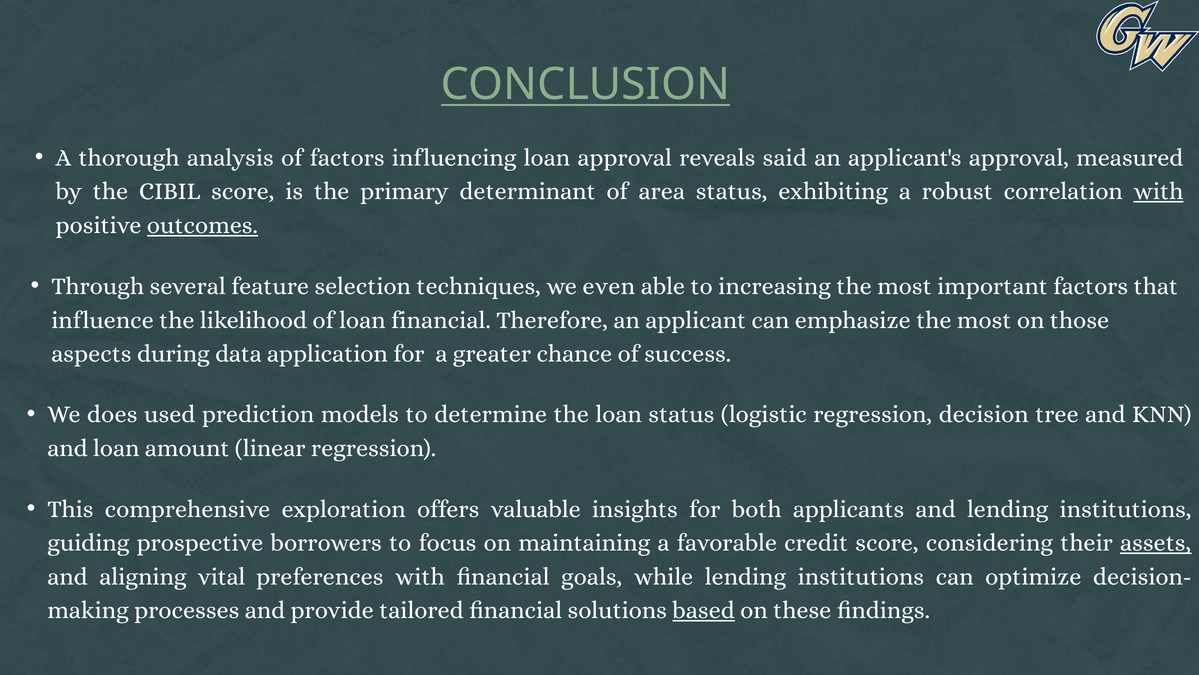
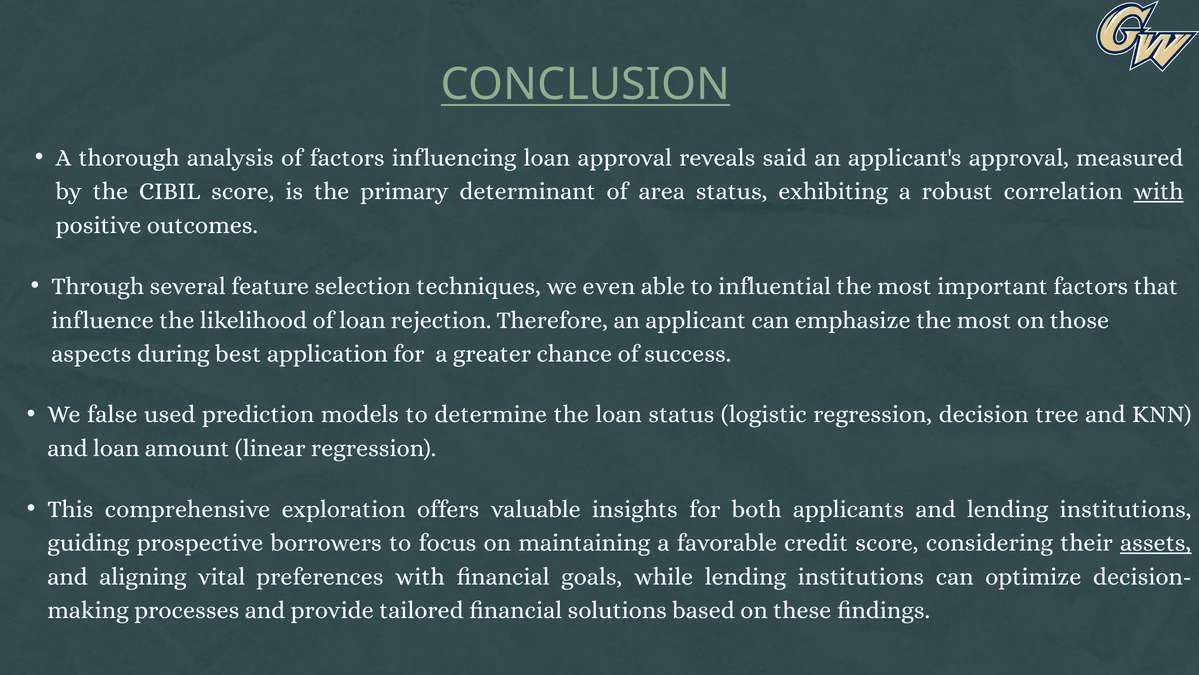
outcomes underline: present -> none (202, 225)
increasing: increasing -> influential (775, 286)
loan financial: financial -> rejection (441, 320)
data: data -> best (238, 354)
does: does -> false (112, 414)
based underline: present -> none (704, 610)
